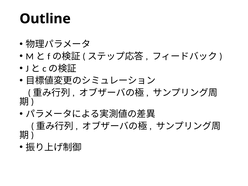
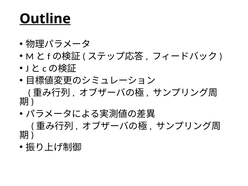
Outline underline: none -> present (45, 19)
